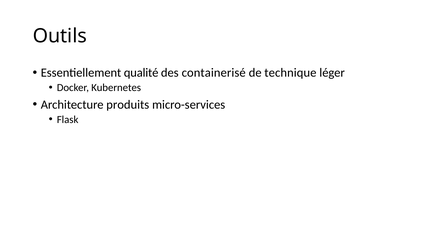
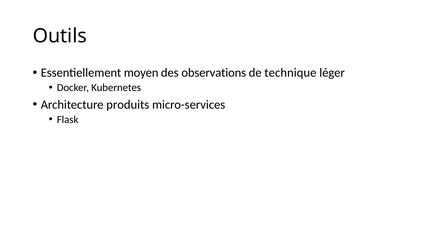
qualité: qualité -> moyen (141, 73)
containerisé: containerisé -> observations (214, 73)
